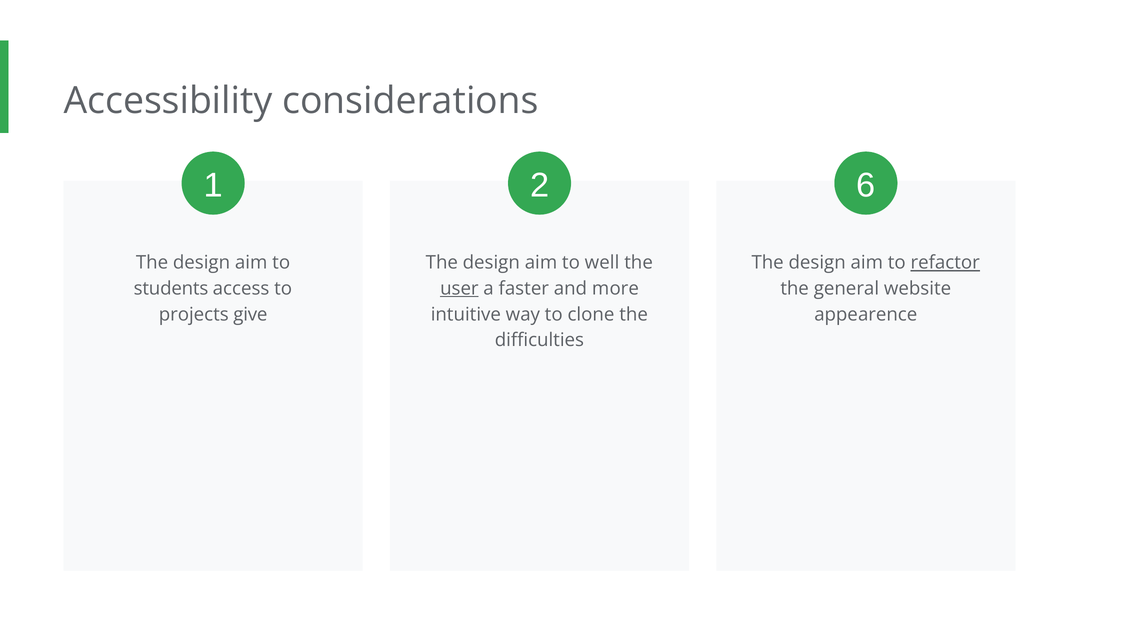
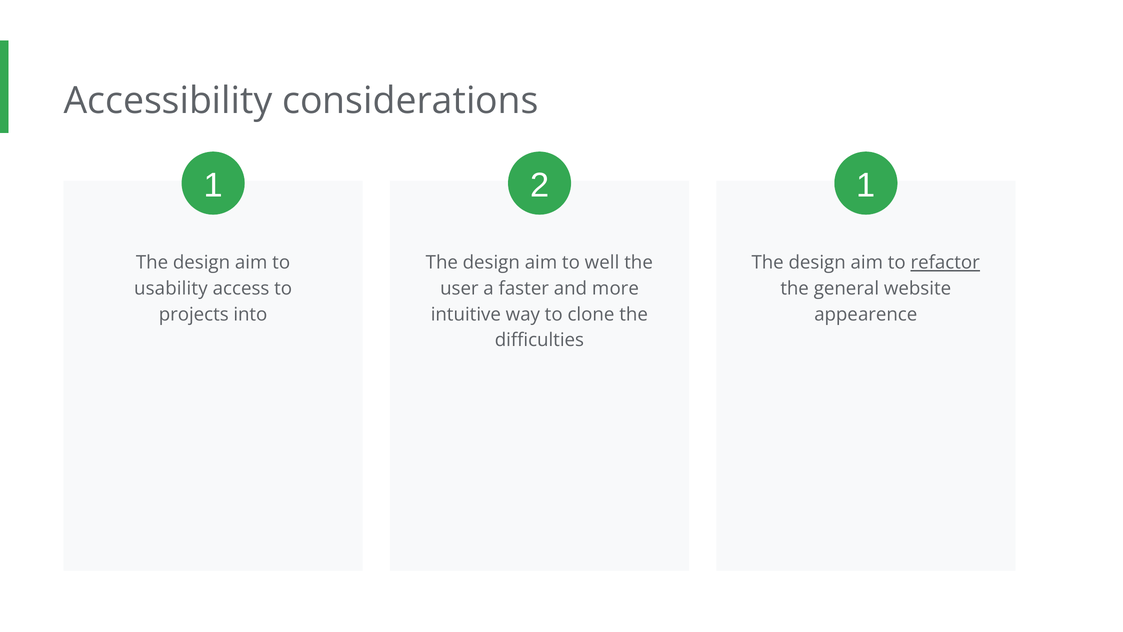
2 6: 6 -> 1 (866, 185)
students: students -> usability (171, 288)
user underline: present -> none (459, 288)
give: give -> into (250, 314)
